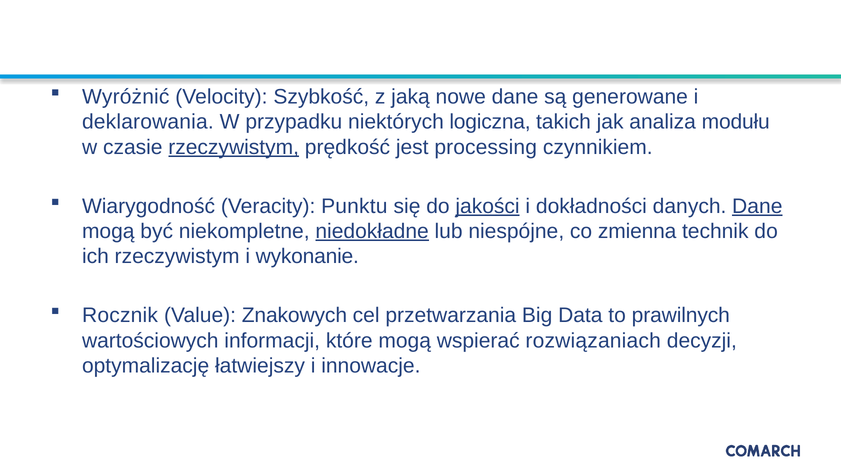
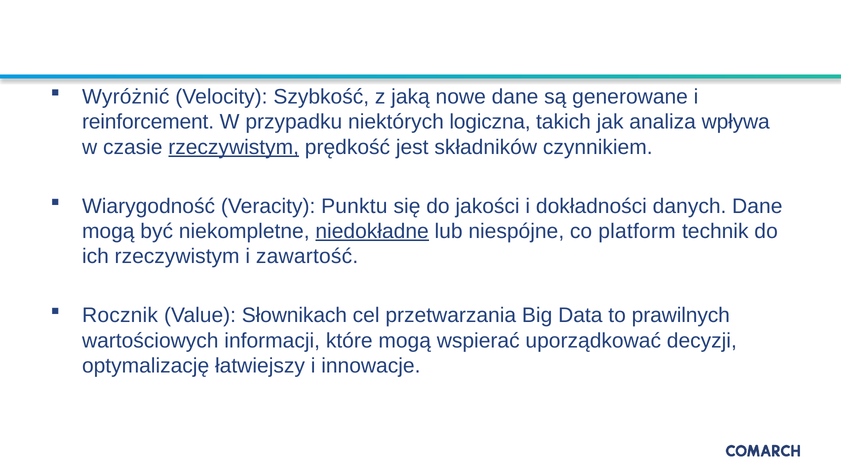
deklarowania: deklarowania -> reinforcement (148, 122)
modułu: modułu -> wpływa (736, 122)
processing: processing -> składników (486, 147)
jakości underline: present -> none (488, 206)
Dane underline: present -> none (757, 206)
zmienna: zmienna -> platform (637, 231)
wykonanie: wykonanie -> zawartość (307, 257)
Znakowych: Znakowych -> Słownikach (294, 315)
rozwiązaniach: rozwiązaniach -> uporządkować (593, 341)
